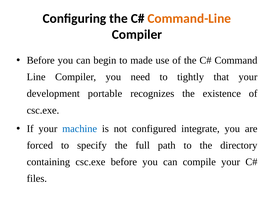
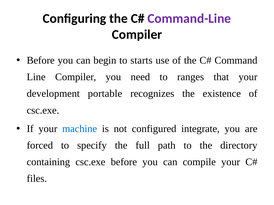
Command-Line colour: orange -> purple (189, 19)
made: made -> starts (141, 61)
tightly: tightly -> ranges (191, 77)
